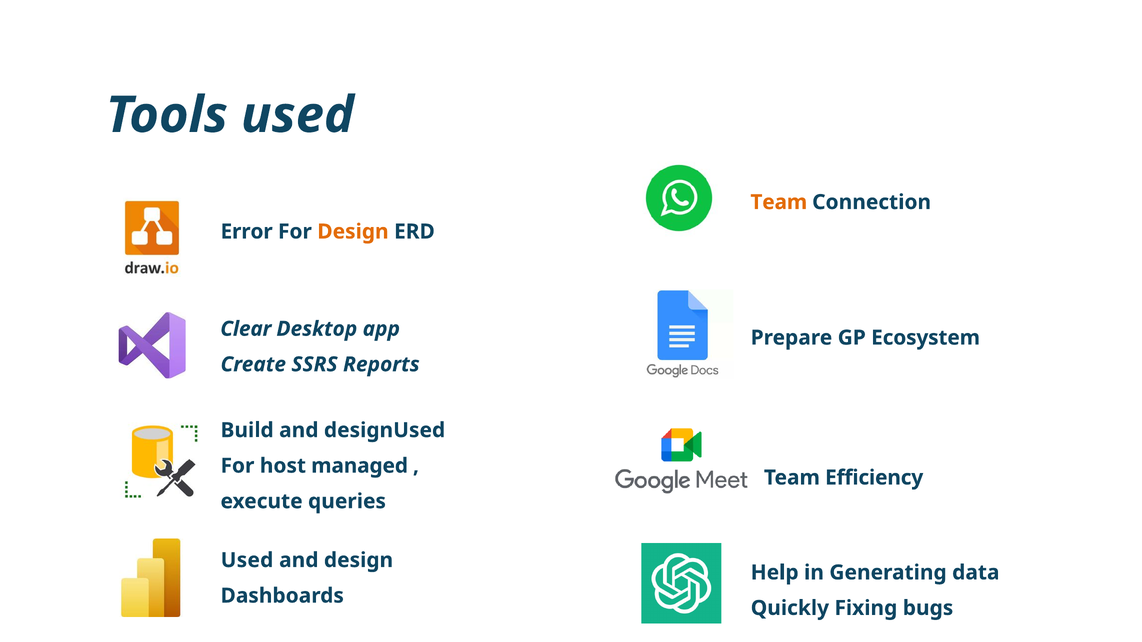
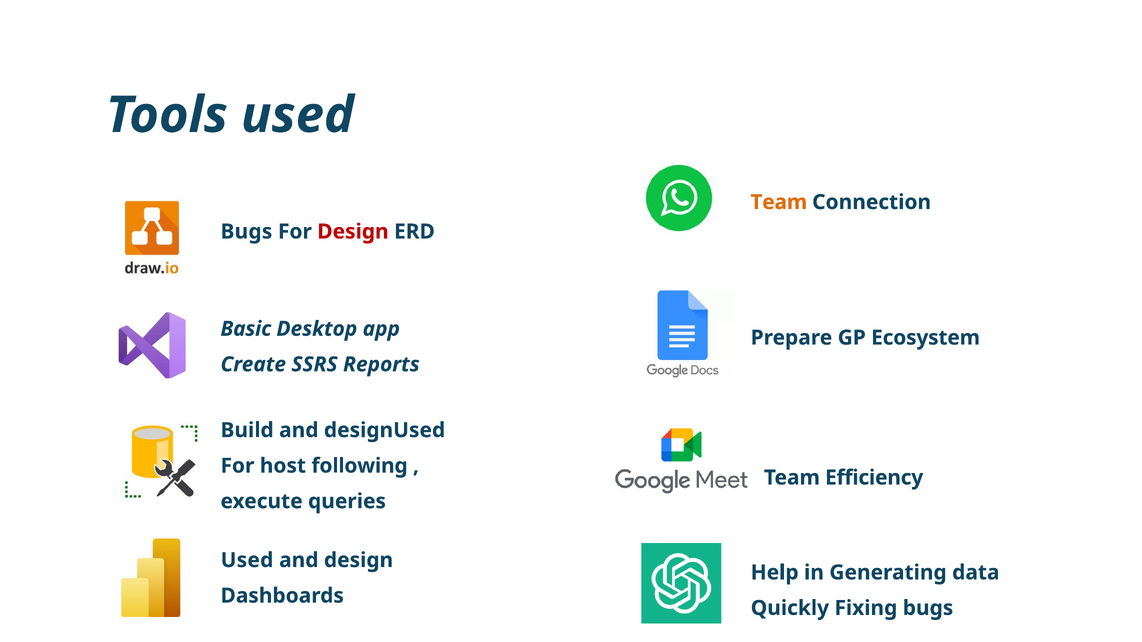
Error: Error -> Bugs (246, 232)
Design colour: orange -> red (353, 232)
Clear: Clear -> Basic (246, 329)
managed: managed -> following (360, 466)
